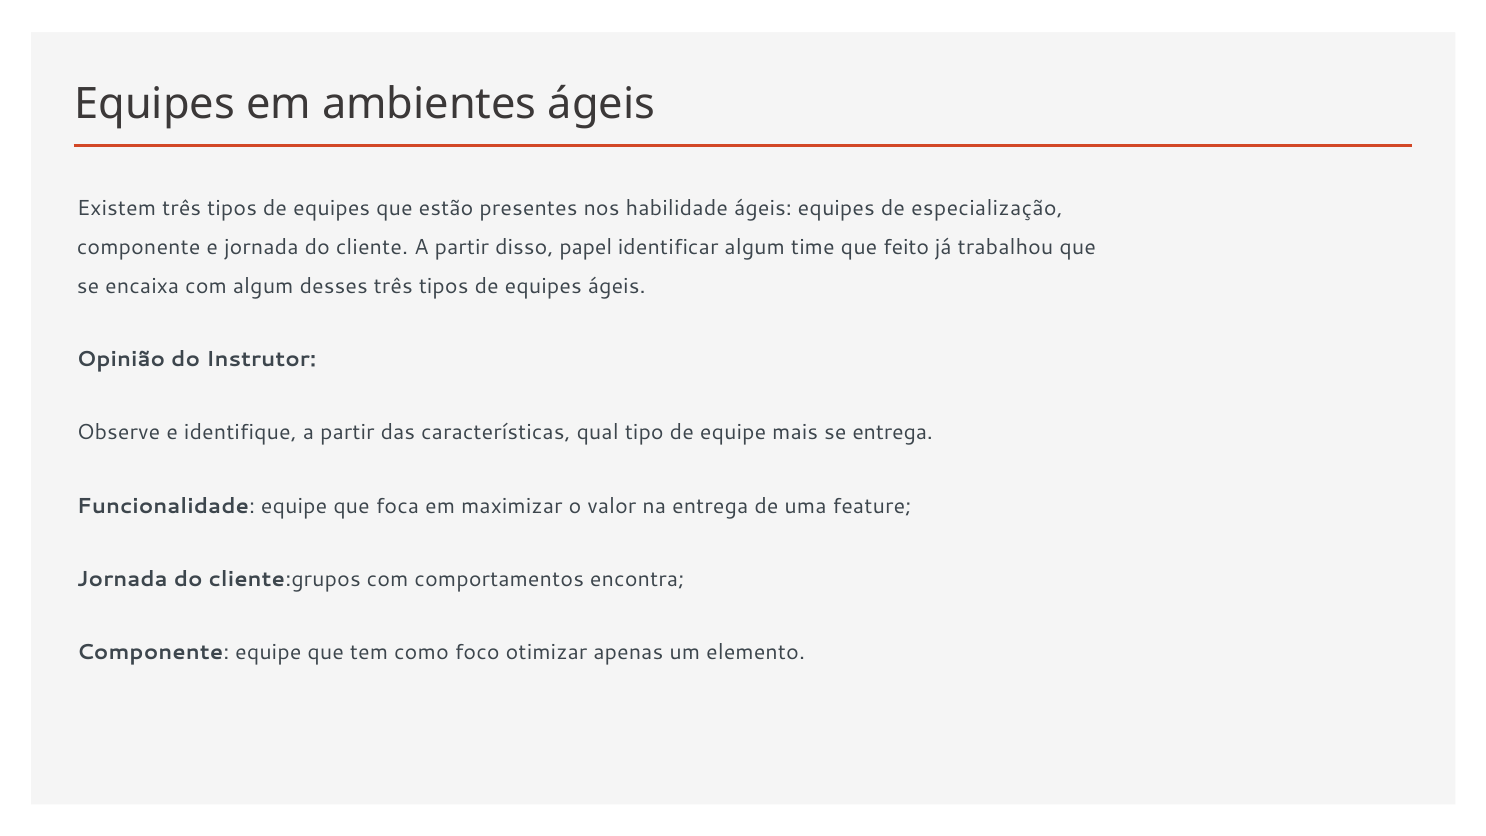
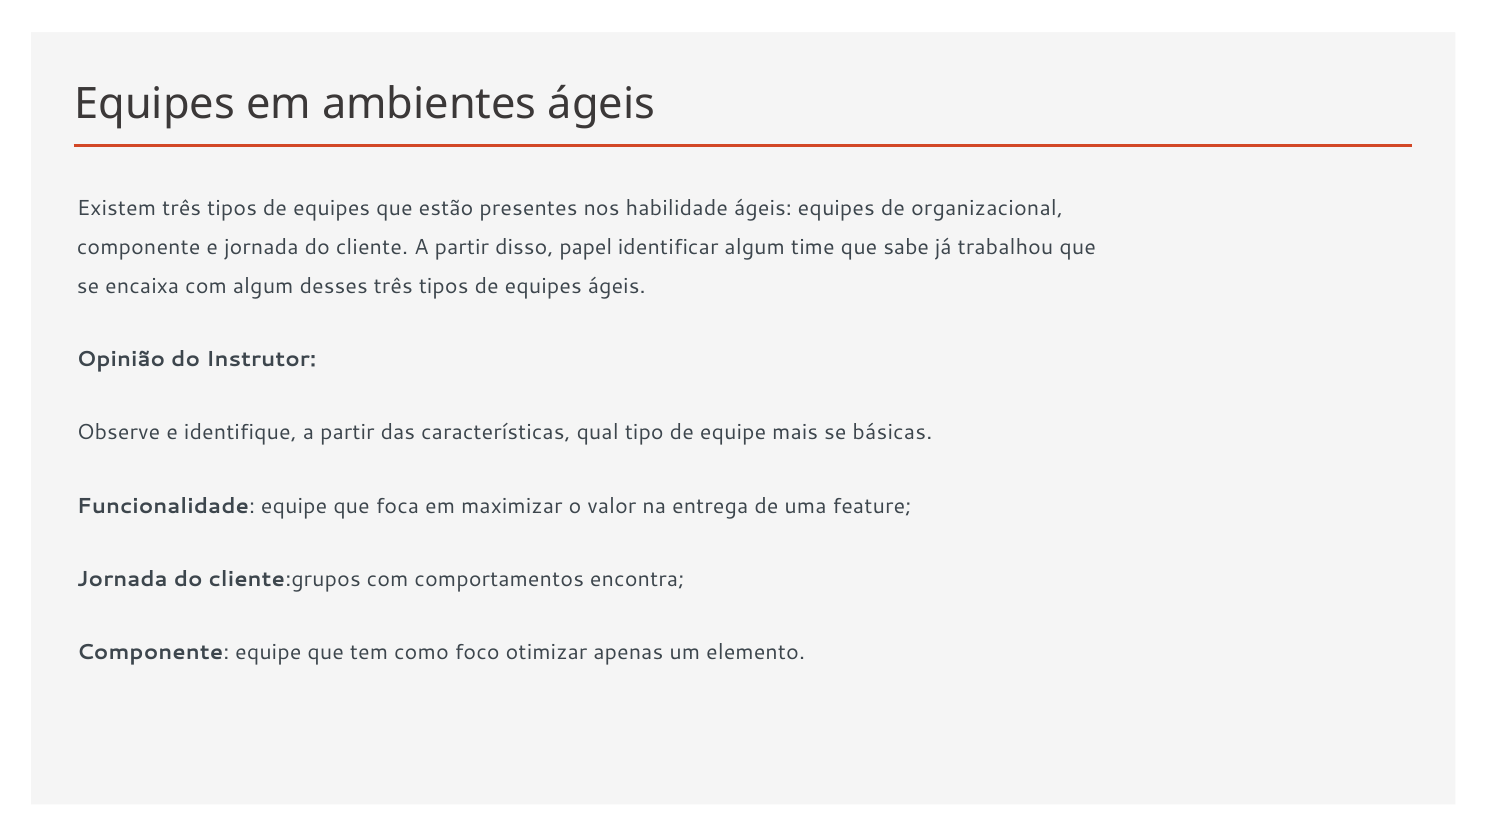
especialização: especialização -> organizacional (987, 208)
feito: feito -> sabe (906, 247)
se entrega: entrega -> básicas (892, 433)
